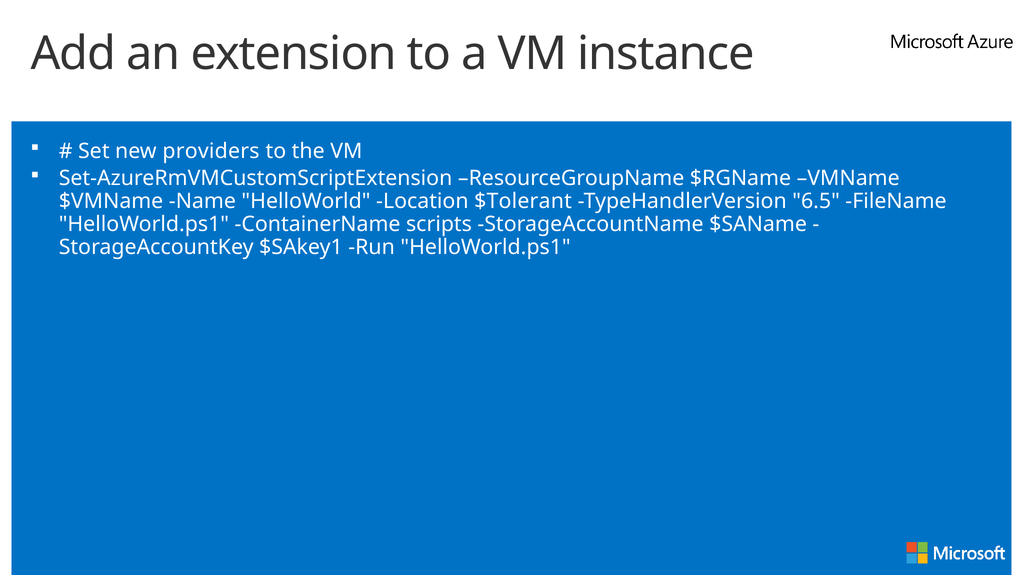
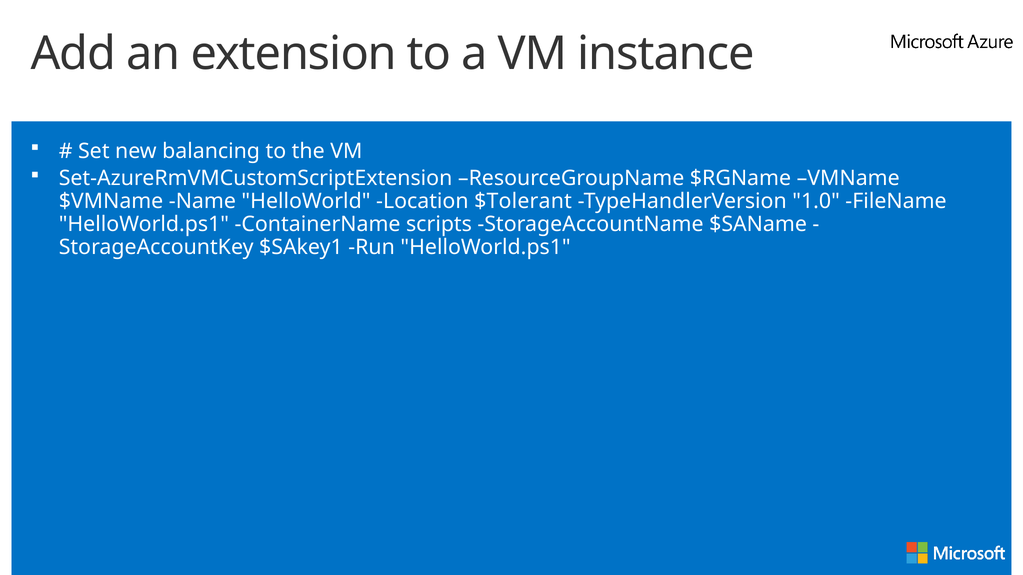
providers: providers -> balancing (211, 151)
6.5: 6.5 -> 1.0 (816, 201)
